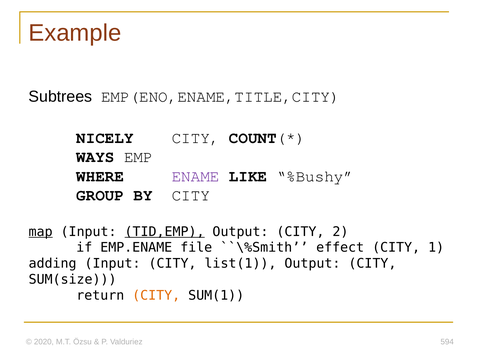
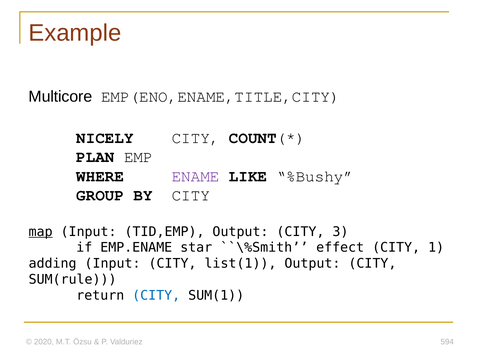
Subtrees: Subtrees -> Multicore (60, 97)
WAYS: WAYS -> PLAN (95, 157)
TID,EMP underline: present -> none (165, 231)
2: 2 -> 3 (340, 231)
file: file -> star (196, 247)
SUM(size: SUM(size -> SUM(rule (73, 279)
CITY colour: orange -> blue (156, 295)
